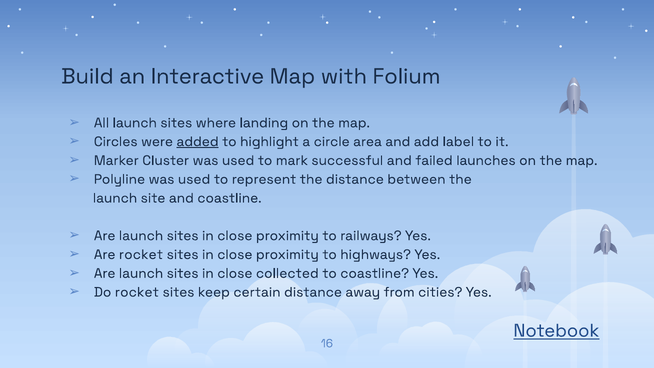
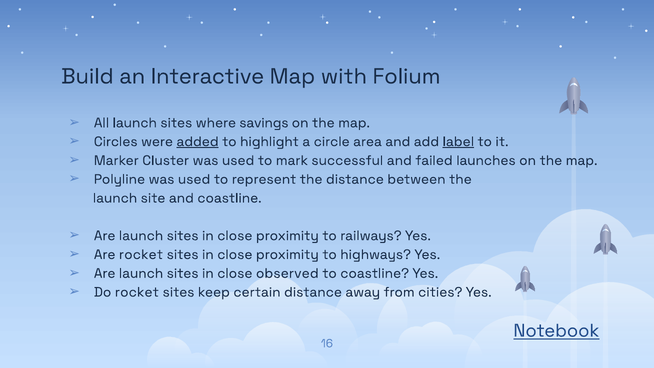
landing: landing -> savings (264, 123)
label underline: none -> present (458, 142)
collected: collected -> observed (287, 273)
